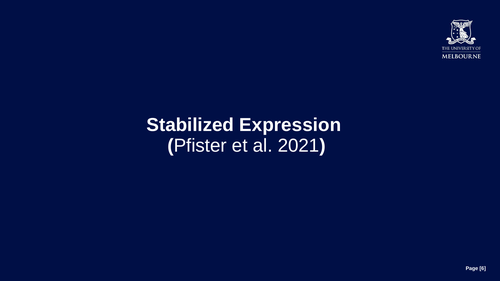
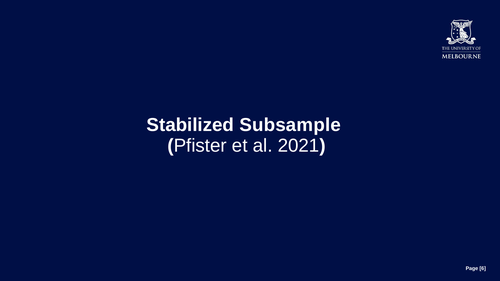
Expression: Expression -> Subsample (290, 125)
